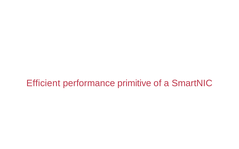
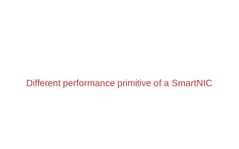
Efficient: Efficient -> Different (43, 83)
